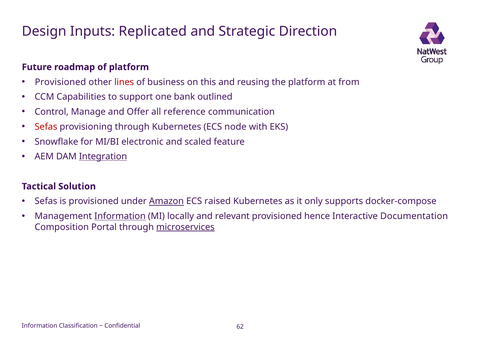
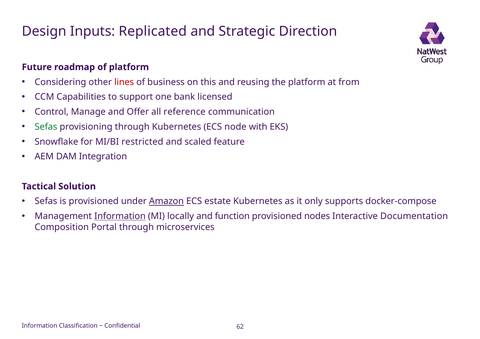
Provisioned: Provisioned -> Considering (60, 82)
outlined: outlined -> licensed (215, 97)
Sefas colour: red -> green (46, 127)
electronic: electronic -> restricted (142, 142)
Integration underline: present -> none (103, 157)
raised: raised -> estate (218, 202)
relevant: relevant -> function (232, 217)
hence: hence -> nodes (317, 217)
microservices underline: present -> none (185, 227)
